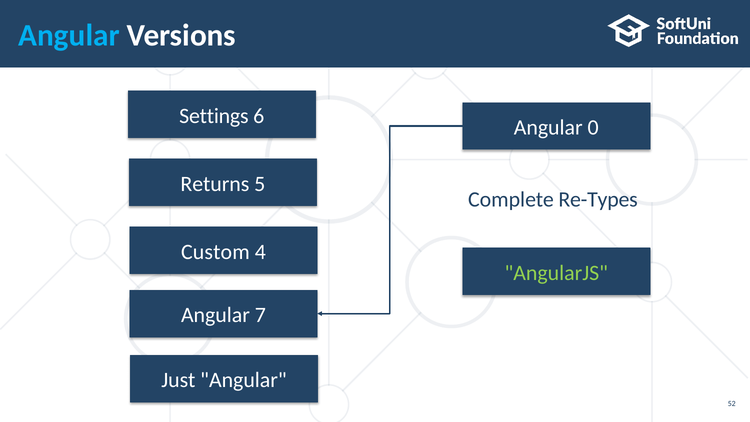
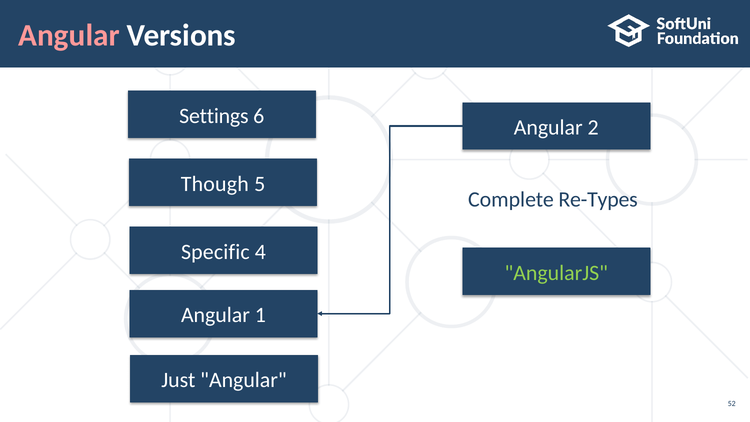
Angular colour: light blue -> pink (69, 36)
0: 0 -> 2 (593, 128)
Returns: Returns -> Though (215, 184)
Custom: Custom -> Specific (215, 252)
7: 7 -> 1 (260, 315)
